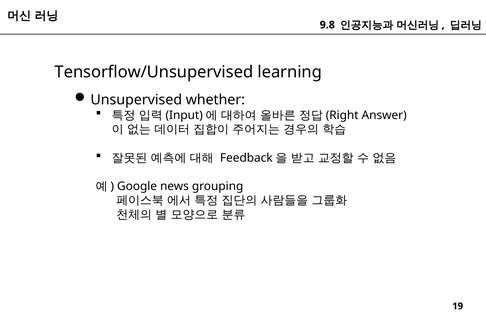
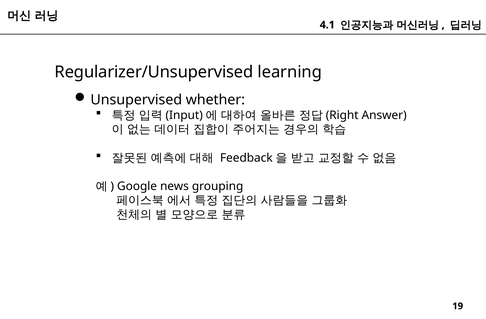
9.8: 9.8 -> 4.1 (327, 25)
Tensorflow/Unsupervised: Tensorflow/Unsupervised -> Regularizer/Unsupervised (154, 72)
